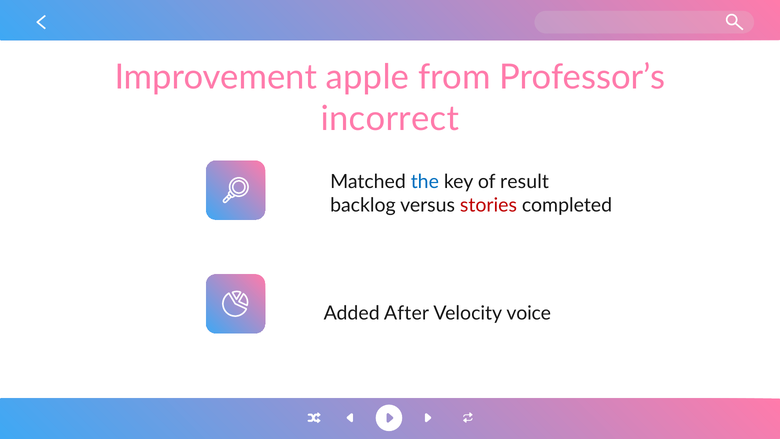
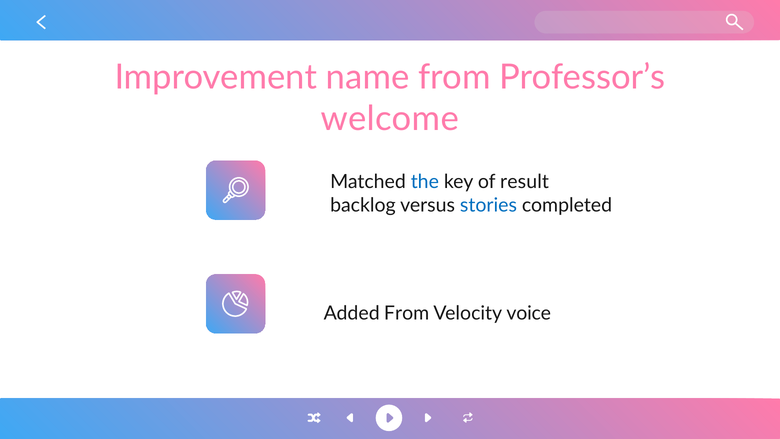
apple: apple -> name (368, 77)
incorrect: incorrect -> welcome (390, 119)
stories colour: red -> blue (488, 205)
Added After: After -> From (407, 313)
